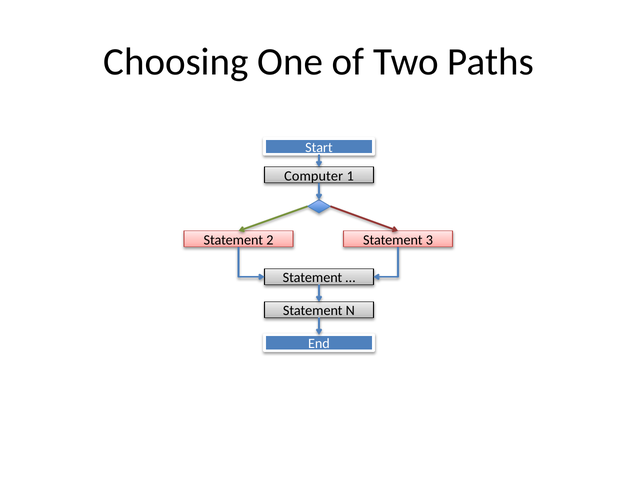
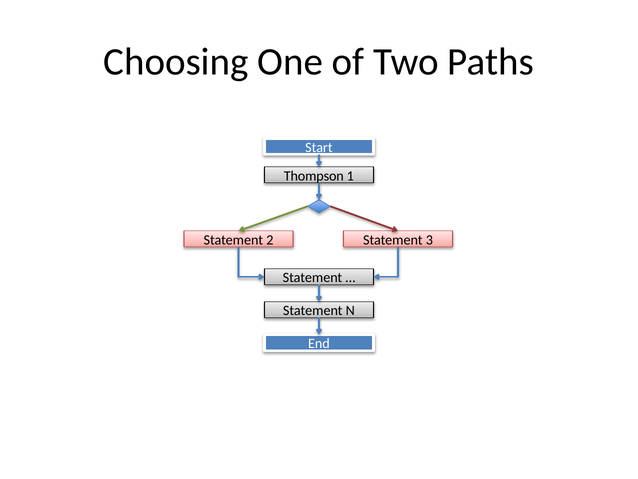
Computer: Computer -> Thompson (314, 176)
